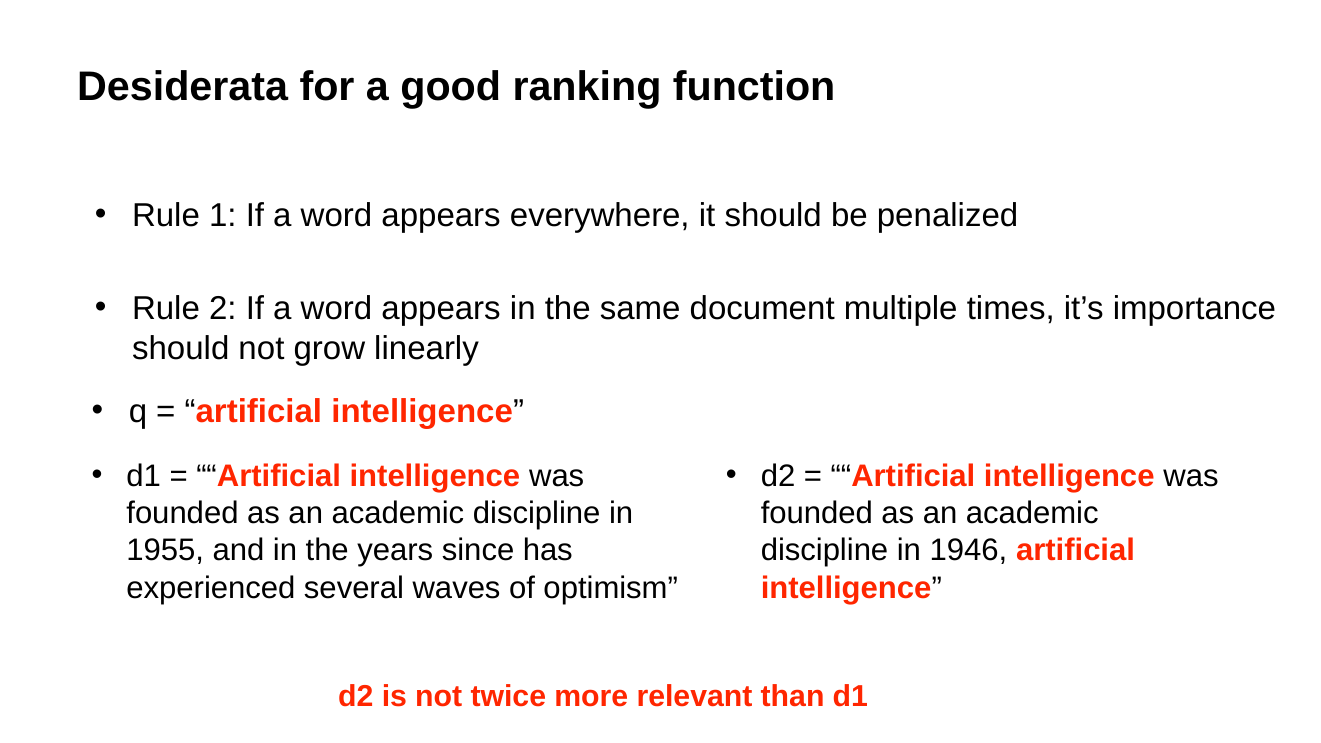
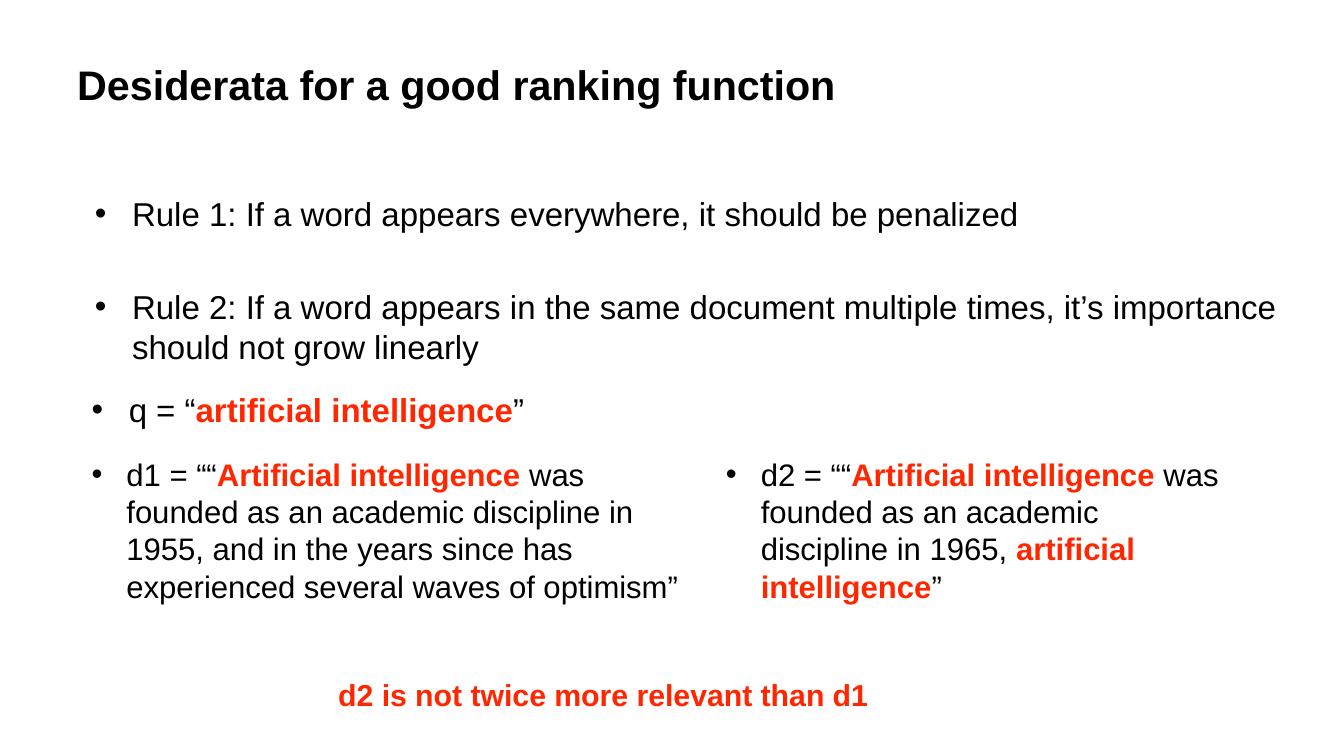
1946: 1946 -> 1965 (968, 551)
